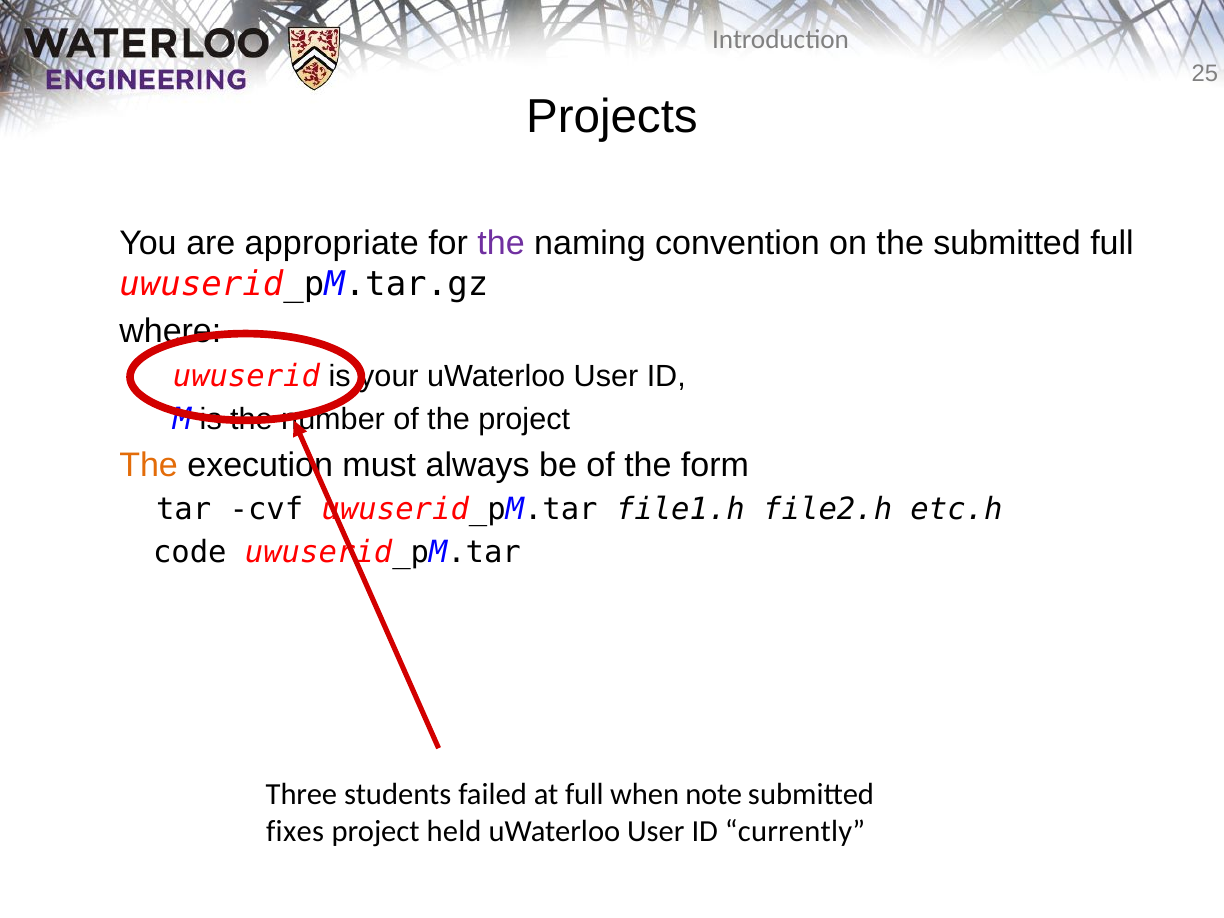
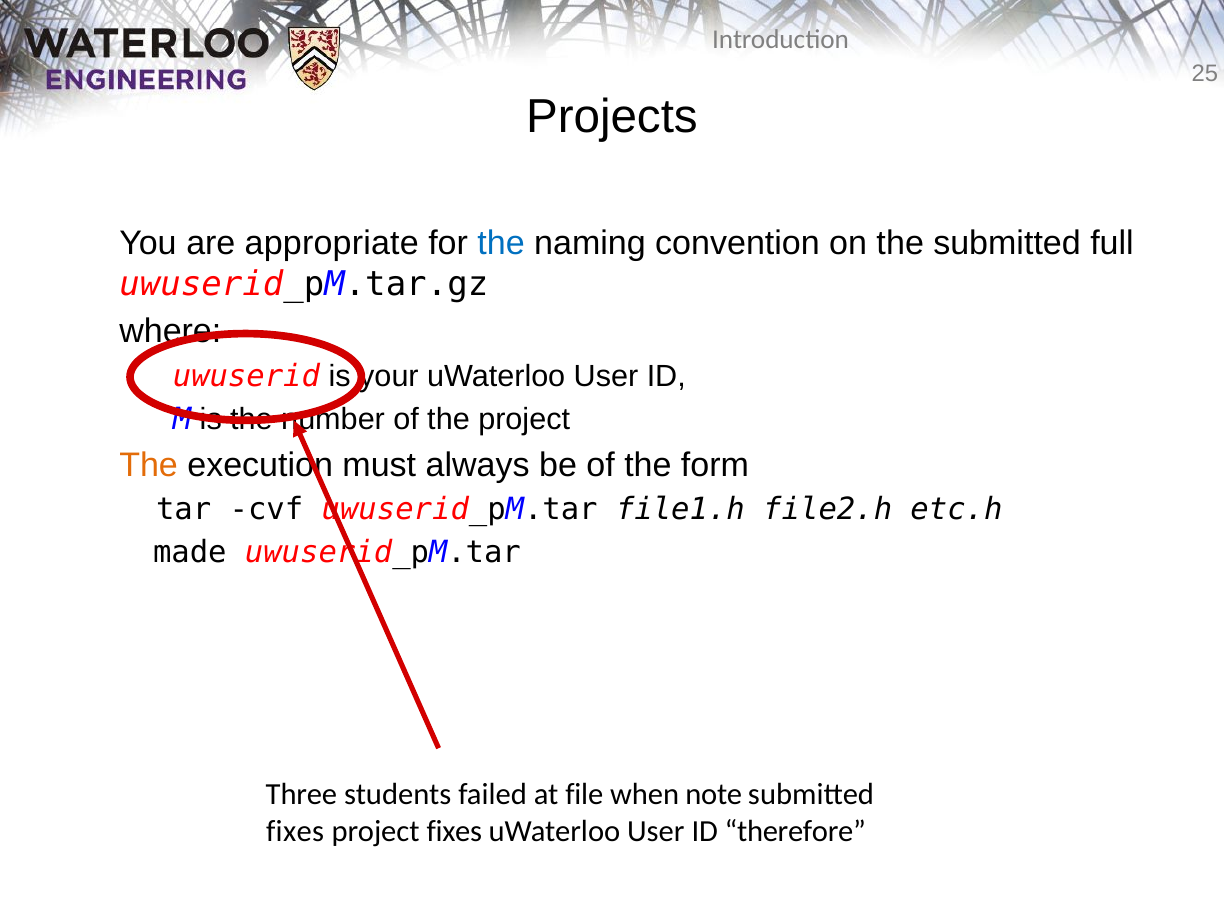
the colour: purple -> blue (501, 243)
code: code -> made (190, 552)
at full: full -> file (584, 795)
project held: held -> fixes (454, 832)
currently: currently -> therefore (795, 832)
